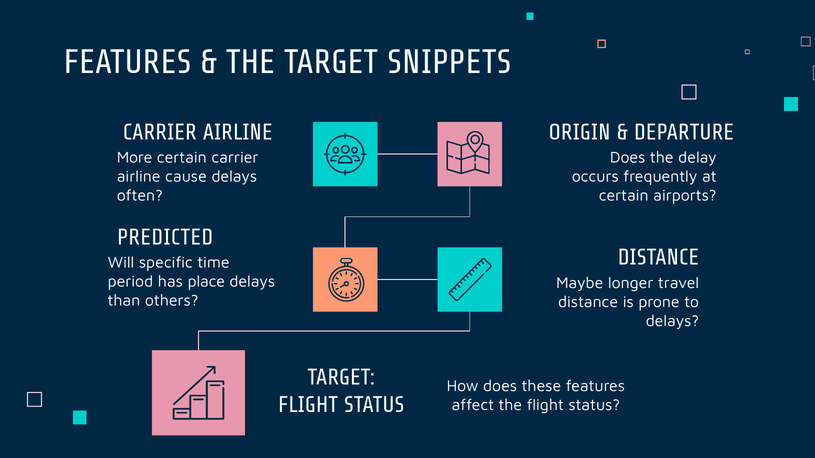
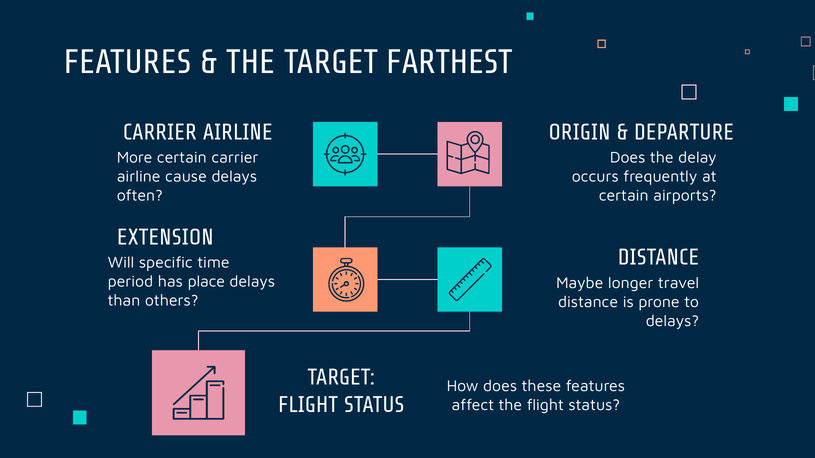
SNIPPETS: SNIPPETS -> FARTHEST (450, 62)
PREDICTED: PREDICTED -> EXTENSION (165, 237)
